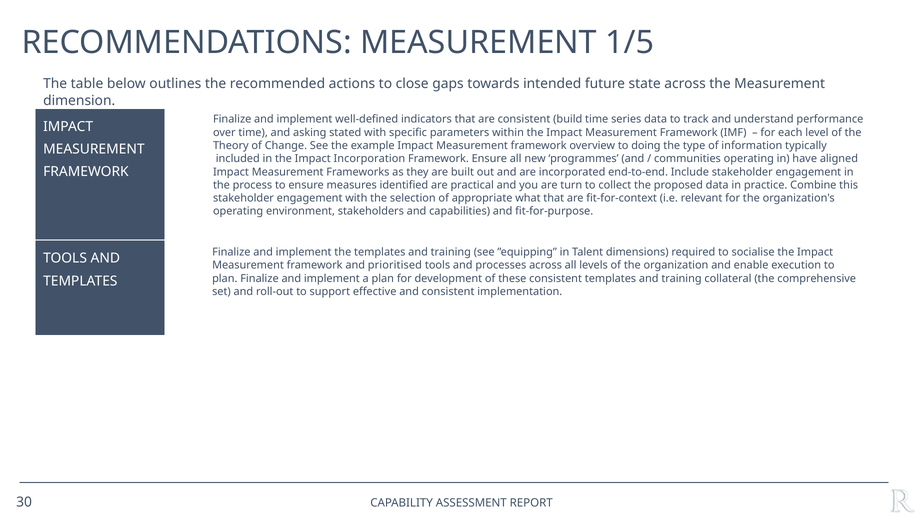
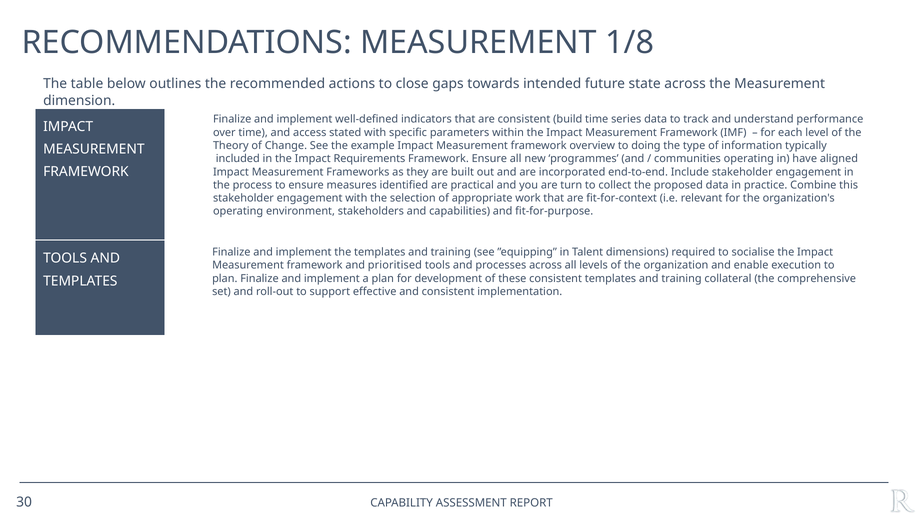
1/5: 1/5 -> 1/8 (630, 43)
asking: asking -> access (310, 133)
Incorporation: Incorporation -> Requirements (369, 159)
what: what -> work (528, 198)
